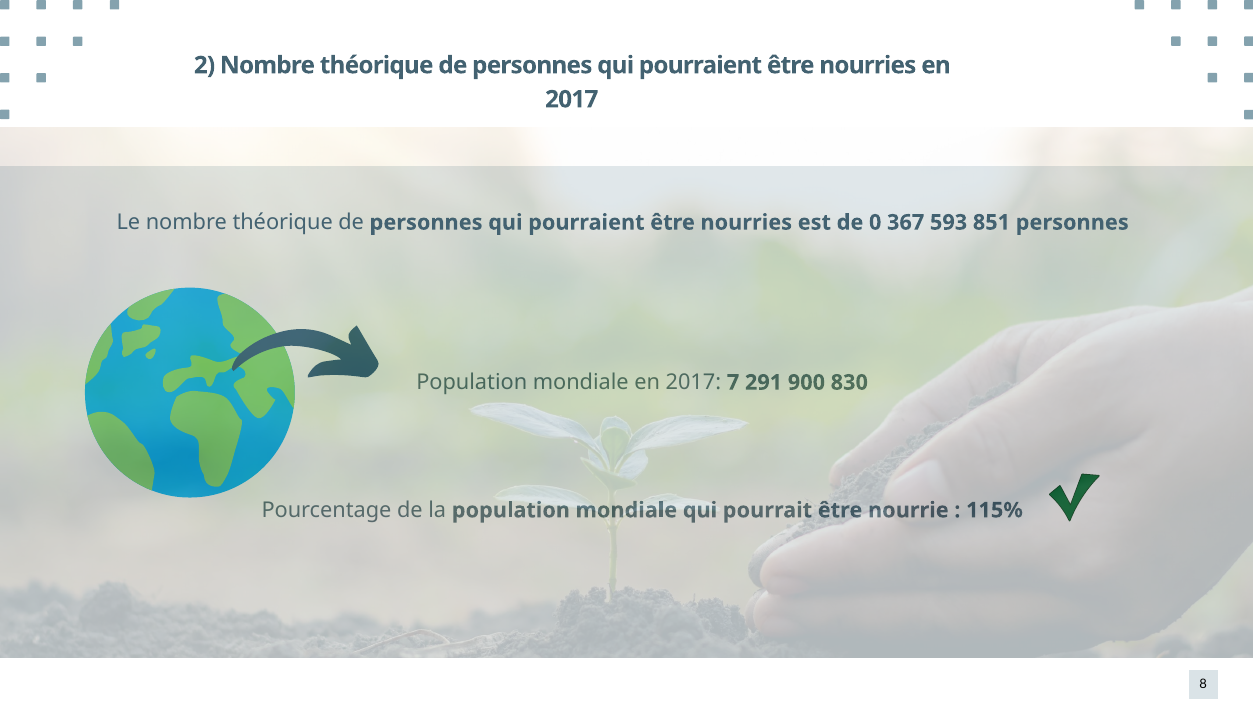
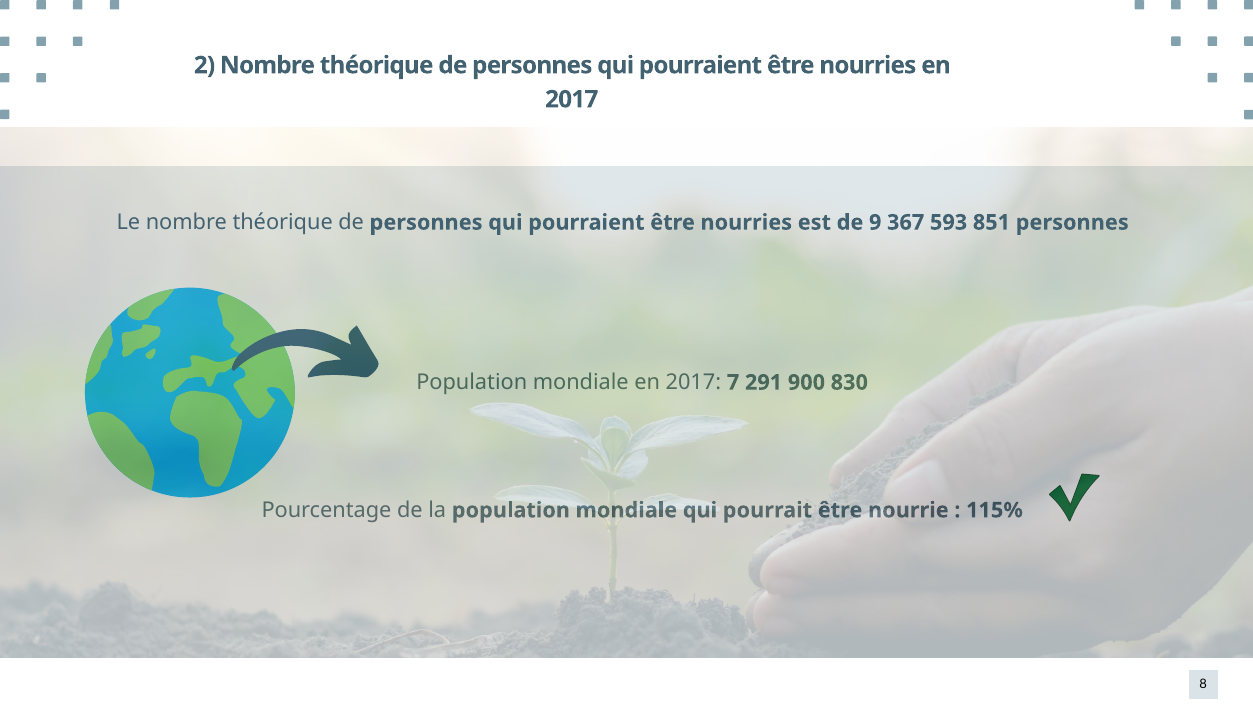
0: 0 -> 9 (875, 222)
